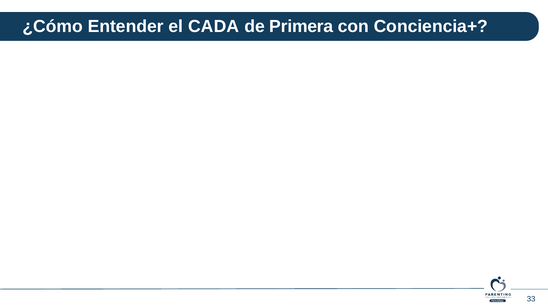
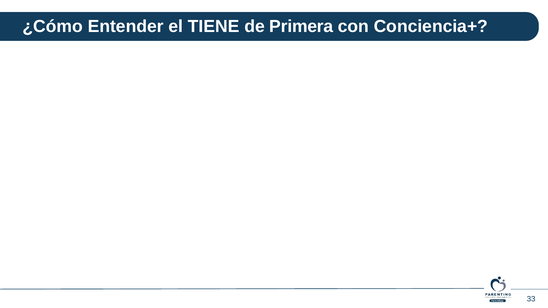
CADA: CADA -> TIENE (214, 26)
